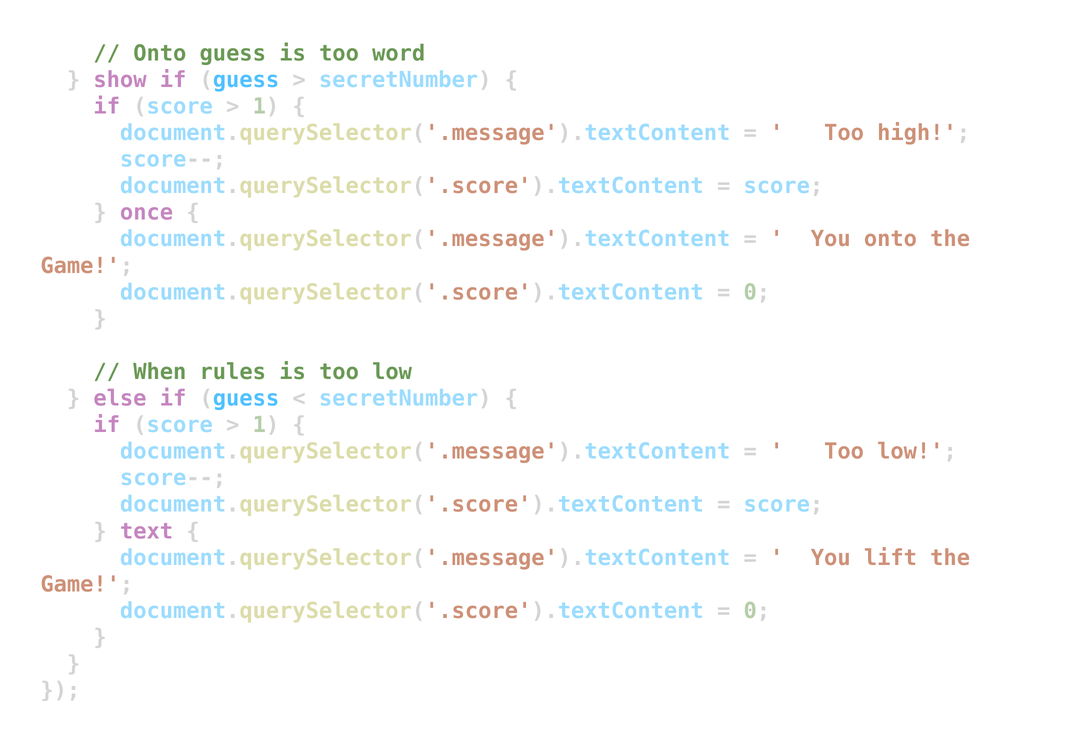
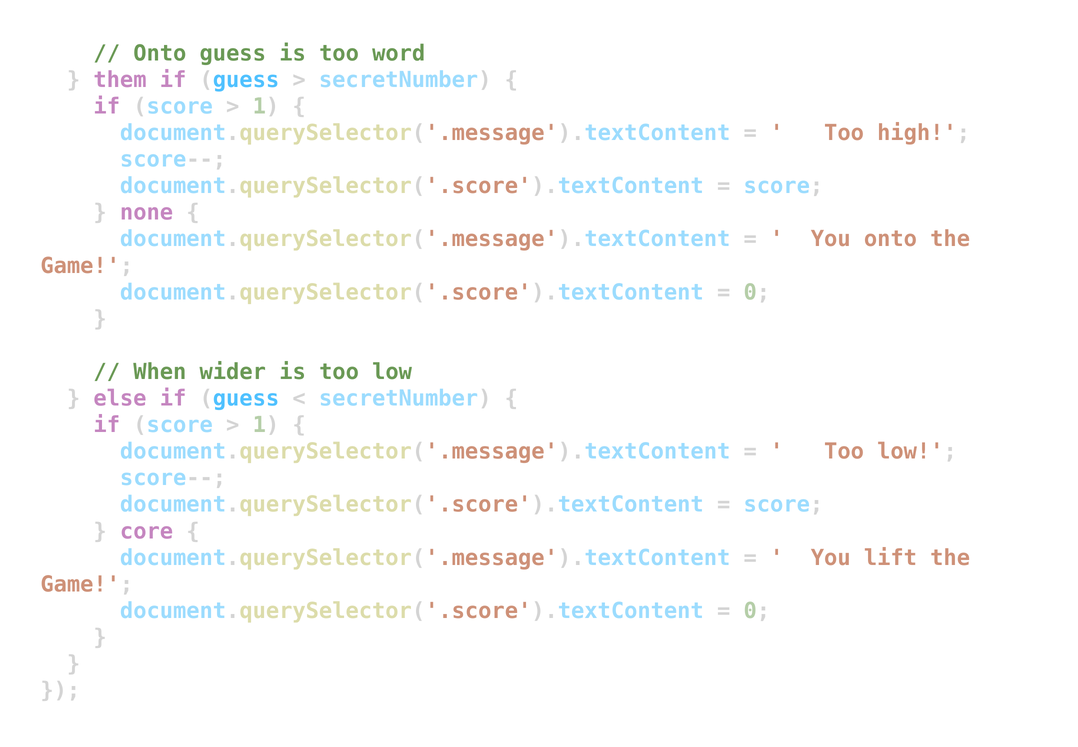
show: show -> them (120, 80)
once: once -> none (147, 212)
rules: rules -> wider (233, 372)
text: text -> core (147, 531)
